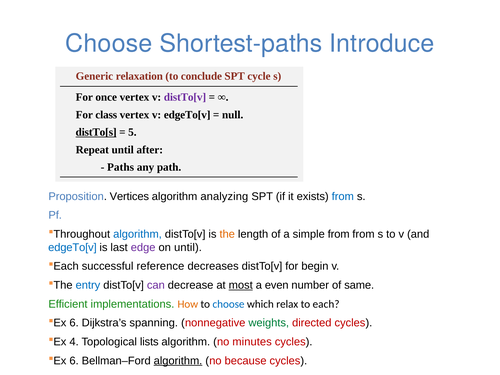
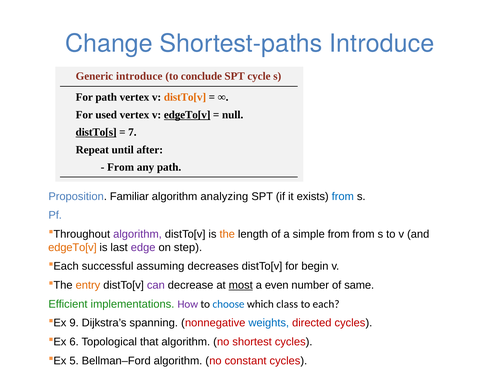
Choose: Choose -> Change (109, 43)
Generic relaxation: relaxation -> introduce (139, 76)
For once: once -> path (106, 97)
distTo[v colour: purple -> orange (185, 97)
class: class -> used (106, 115)
edgeTo[v underline: none -> present (187, 115)
5: 5 -> 7 (132, 132)
Paths: Paths -> From (121, 167)
Vertices: Vertices -> Familiar (129, 196)
algorithm colour: blue -> purple (138, 234)
edgeTo[v colour: blue -> orange (72, 247)
on until: until -> step (188, 247)
reference: reference -> assuming (160, 266)
entry colour: blue -> orange (88, 285)
How colour: orange -> purple (188, 304)
relax: relax -> class (287, 304)
6: 6 -> 9 (74, 323)
weights colour: green -> blue (269, 323)
4: 4 -> 6 (74, 342)
lists: lists -> that (149, 342)
minutes: minutes -> shortest (252, 342)
6: 6 -> 5 (74, 361)
algorithm underline: present -> none (178, 361)
because: because -> constant (246, 361)
